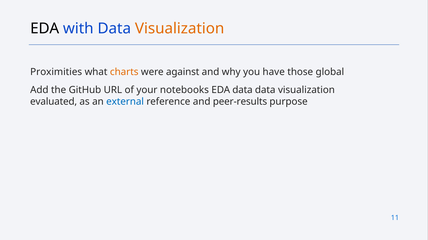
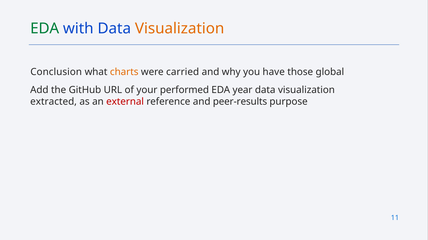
EDA colour: black -> green (45, 29)
Proximities: Proximities -> Conclusion (56, 72)
against: against -> carried (183, 72)
notebooks: notebooks -> performed (184, 90)
EDA data: data -> year (243, 90)
evaluated: evaluated -> extracted (54, 102)
external colour: blue -> red (125, 102)
